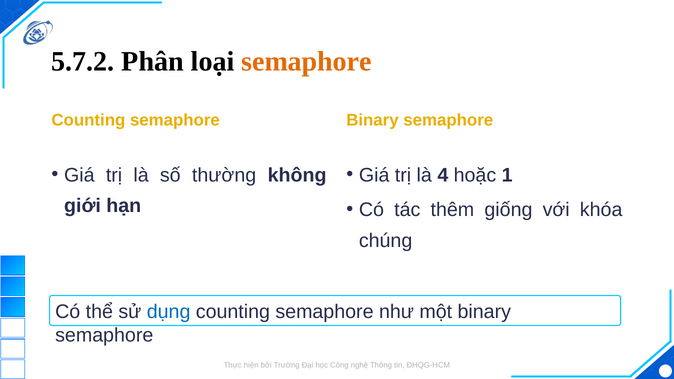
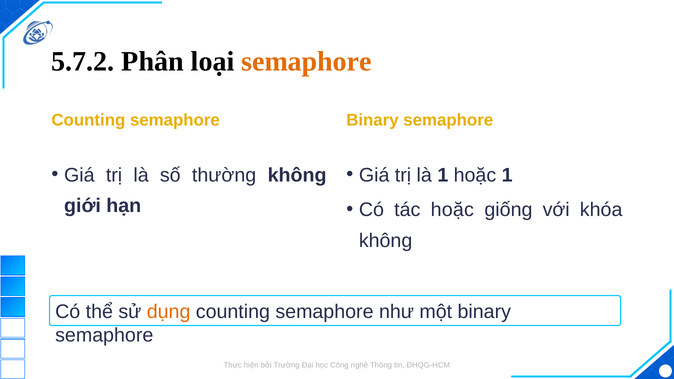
là 4: 4 -> 1 (443, 175)
tác thêm: thêm -> hoặc (452, 210)
chúng: chúng -> không (386, 241)
dụng colour: blue -> orange (169, 312)
